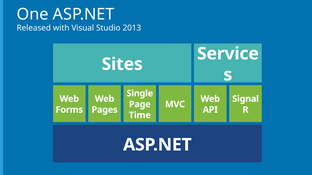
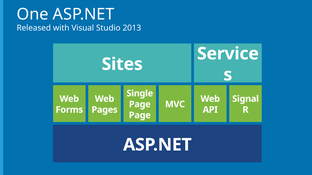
Time: Time -> Page (140, 115)
